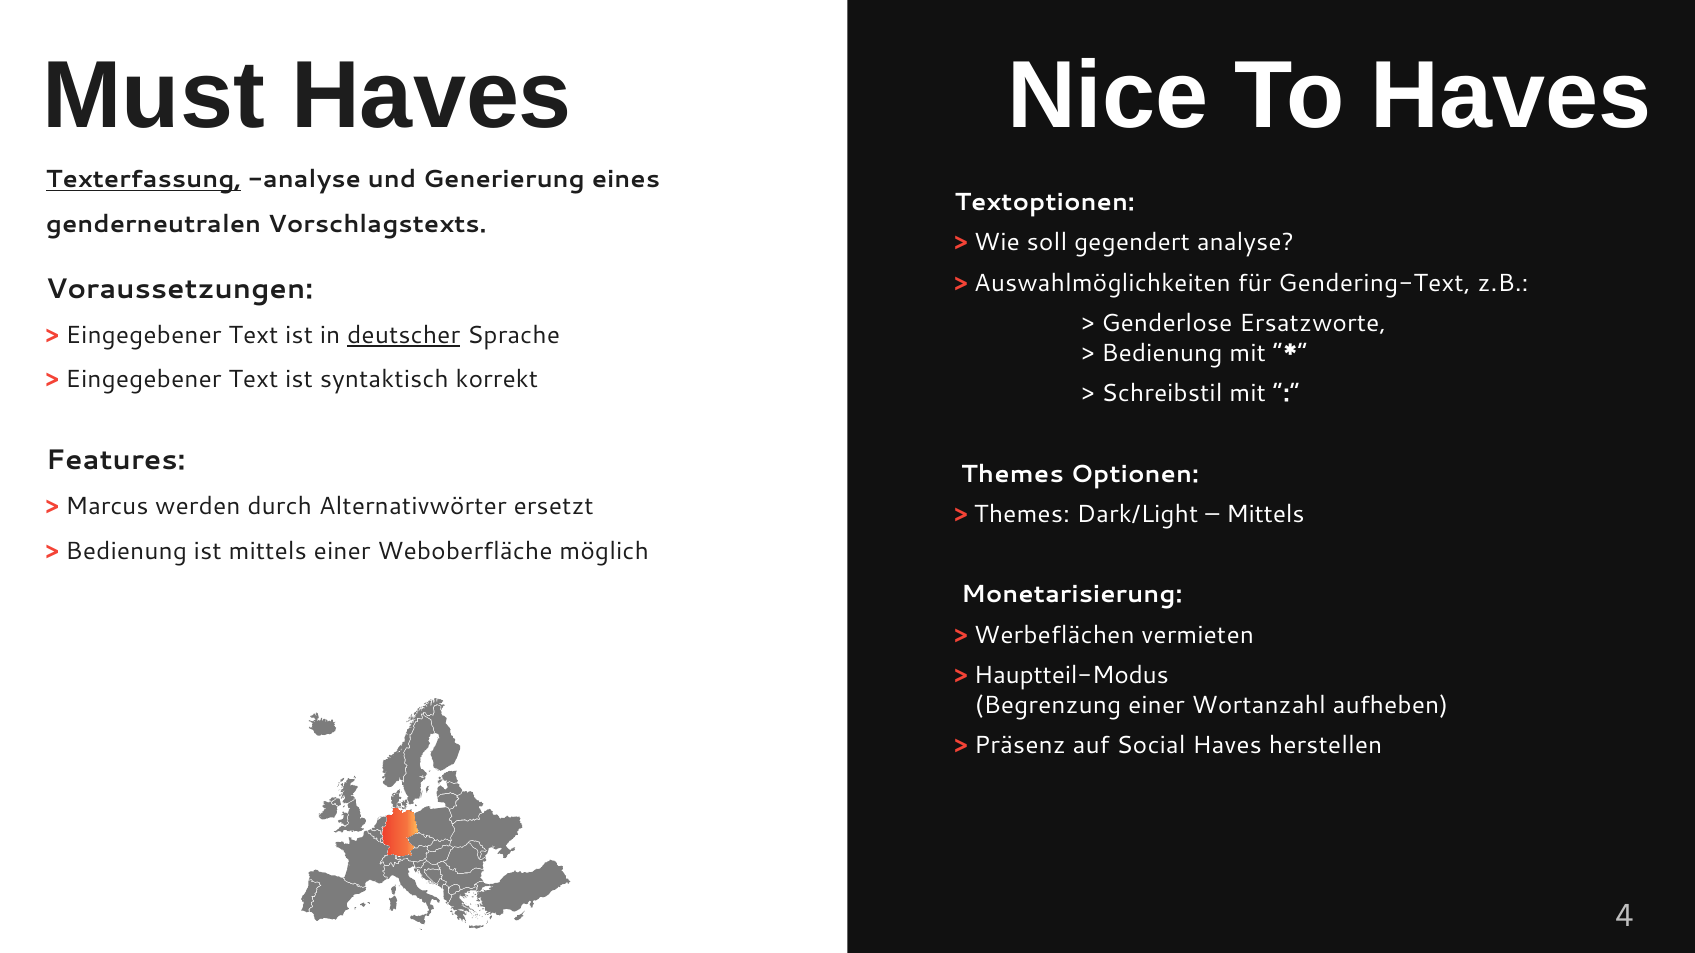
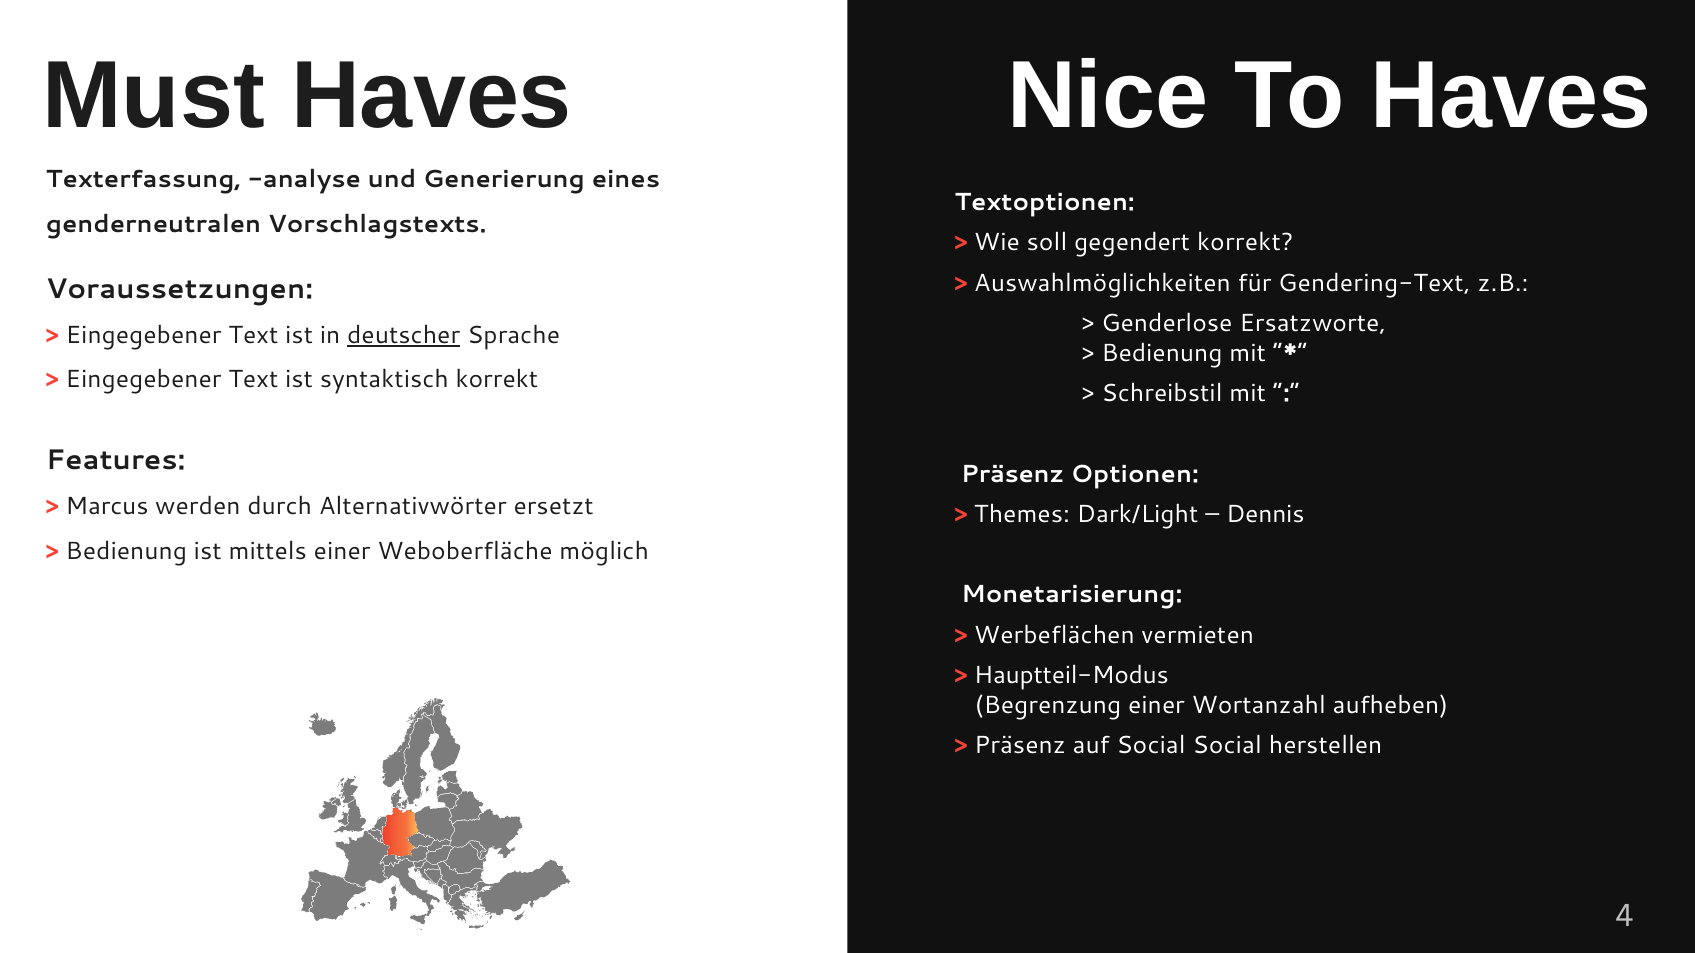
Texterfassung underline: present -> none (144, 180)
gegendert analyse: analyse -> korrekt (1245, 243)
Themes: Themes -> Präsenz (1013, 474)
Mittels: Mittels -> Dennis (1265, 514)
Social Haves: Haves -> Social (1227, 745)
